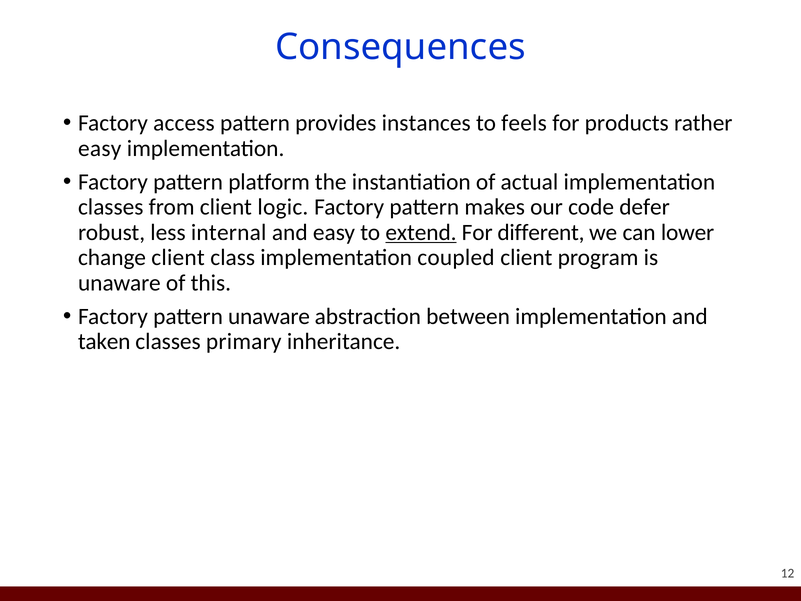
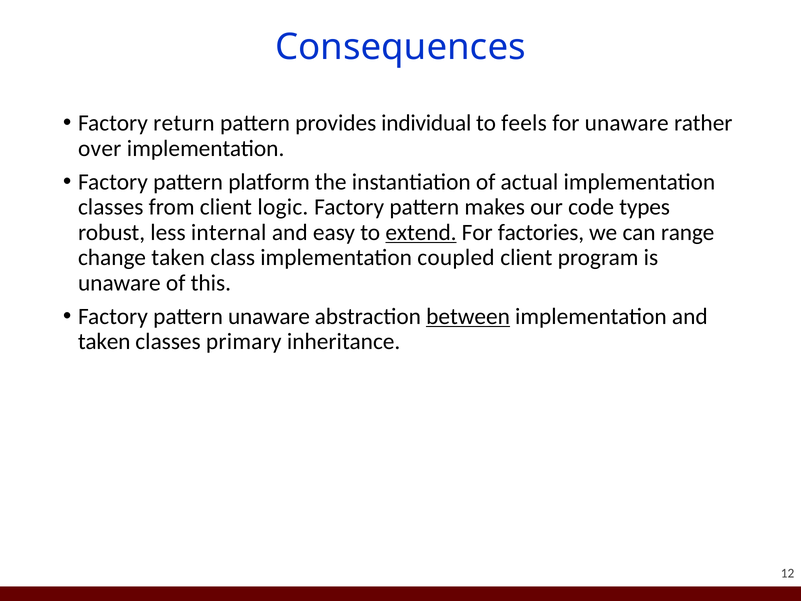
access: access -> return (184, 123)
instances: instances -> individual (426, 123)
for products: products -> unaware (627, 123)
easy: easy -> over (100, 148)
defer: defer -> types (645, 207)
different: different -> factories (541, 232)
lower: lower -> range (688, 232)
change client: client -> taken (178, 258)
between underline: none -> present (468, 316)
